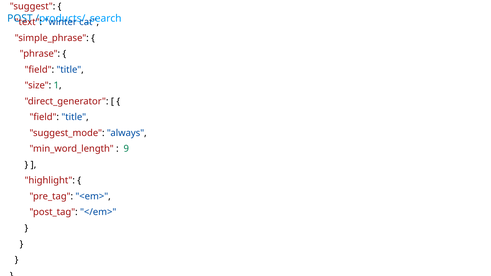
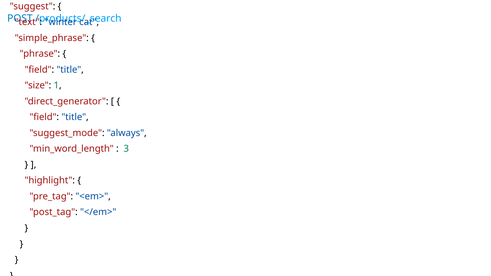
9: 9 -> 3 (126, 149)
